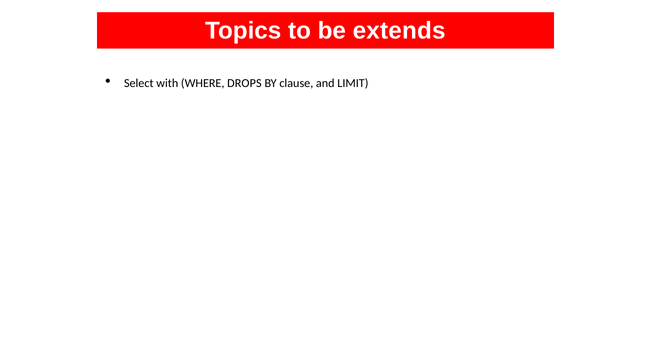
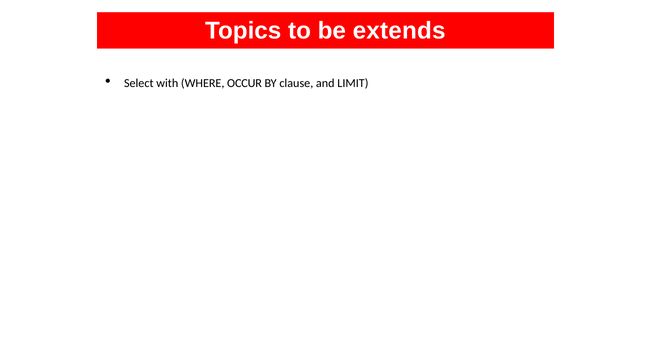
DROPS: DROPS -> OCCUR (245, 83)
